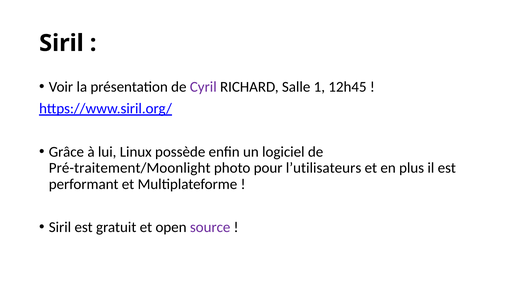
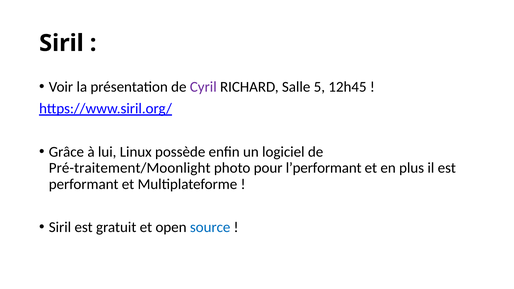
1: 1 -> 5 (319, 87)
l’utilisateurs: l’utilisateurs -> l’performant (324, 168)
source colour: purple -> blue (210, 227)
